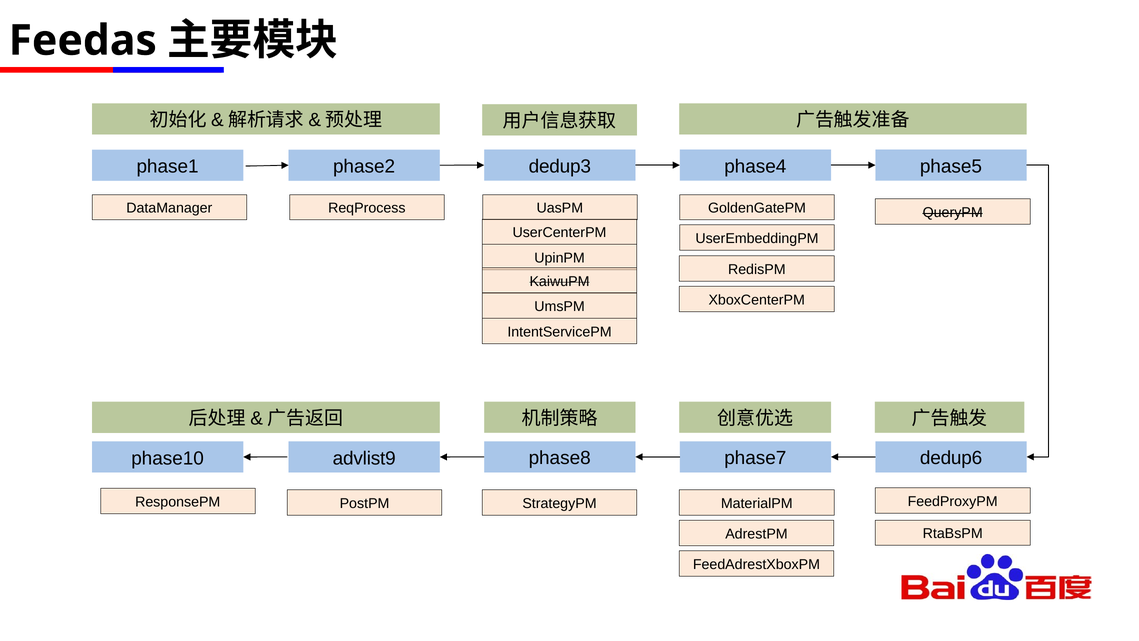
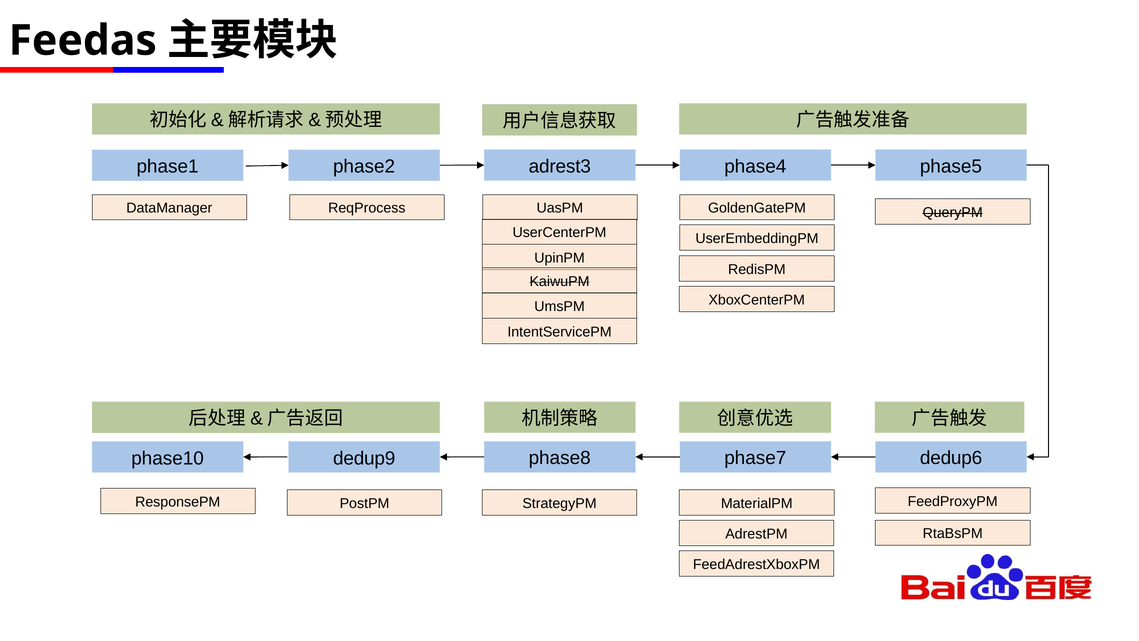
dedup3: dedup3 -> adrest3 (560, 166)
advlist9: advlist9 -> dedup9 (364, 458)
